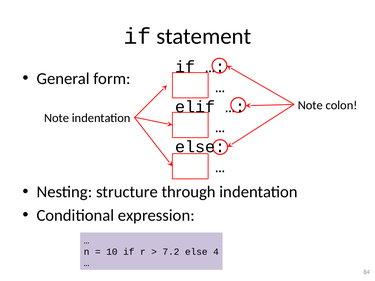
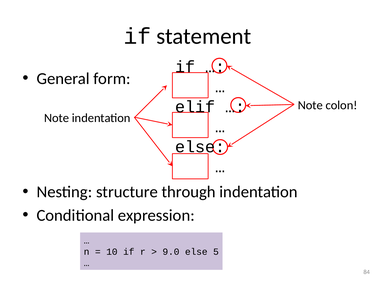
7.2: 7.2 -> 9.0 (171, 252)
4: 4 -> 5 (216, 252)
